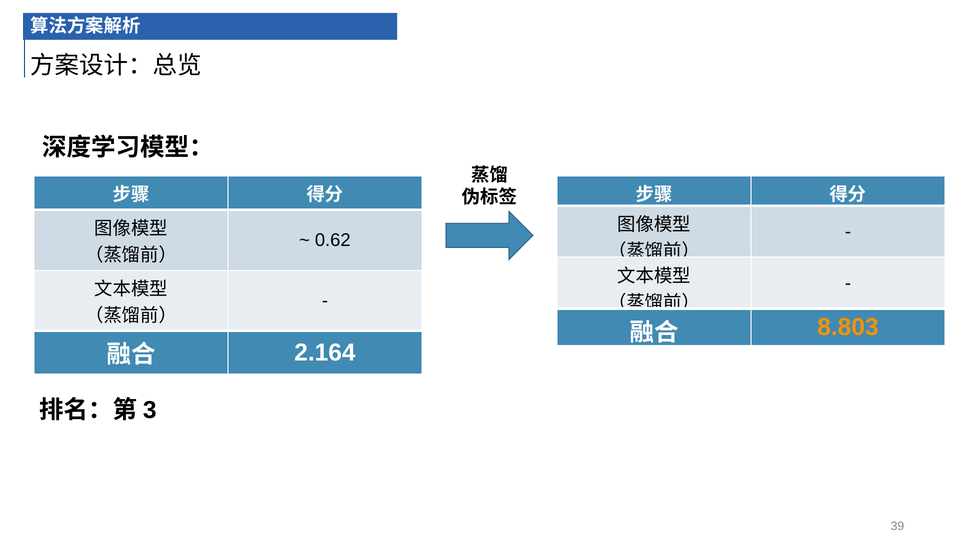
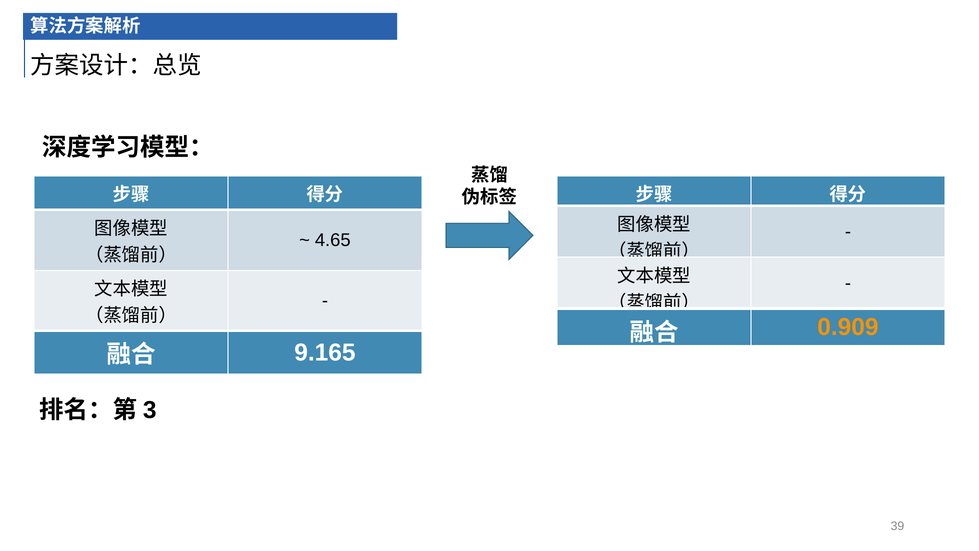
0.62: 0.62 -> 4.65 (333, 240)
8.803: 8.803 -> 0.909 (848, 327)
2.164: 2.164 -> 9.165 (325, 353)
